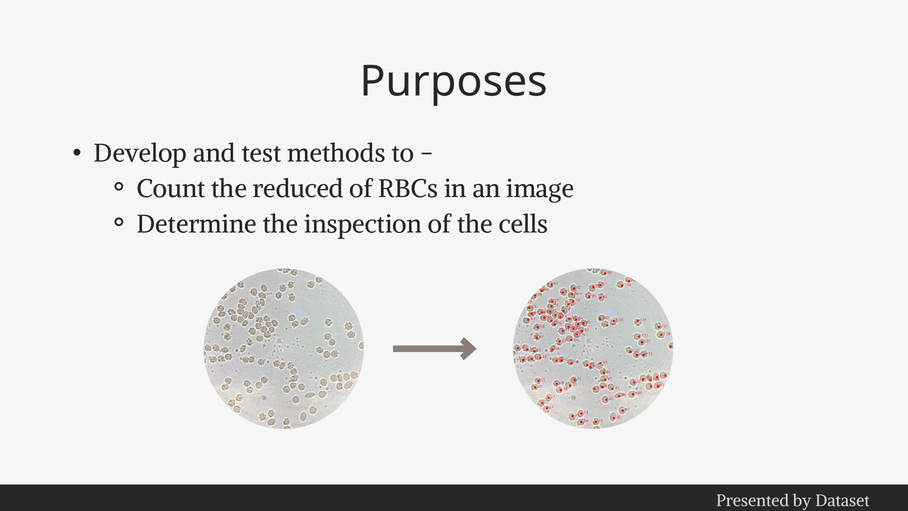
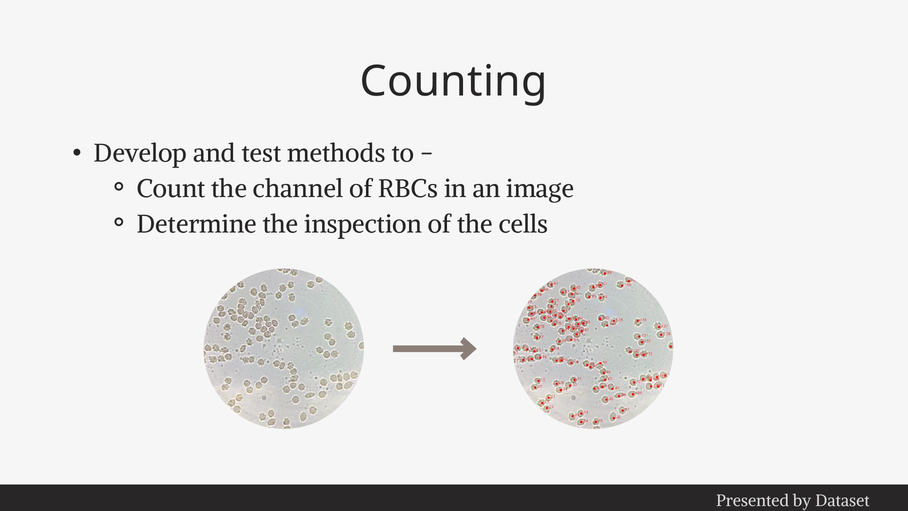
Purposes: Purposes -> Counting (454, 82)
reduced: reduced -> channel (298, 189)
